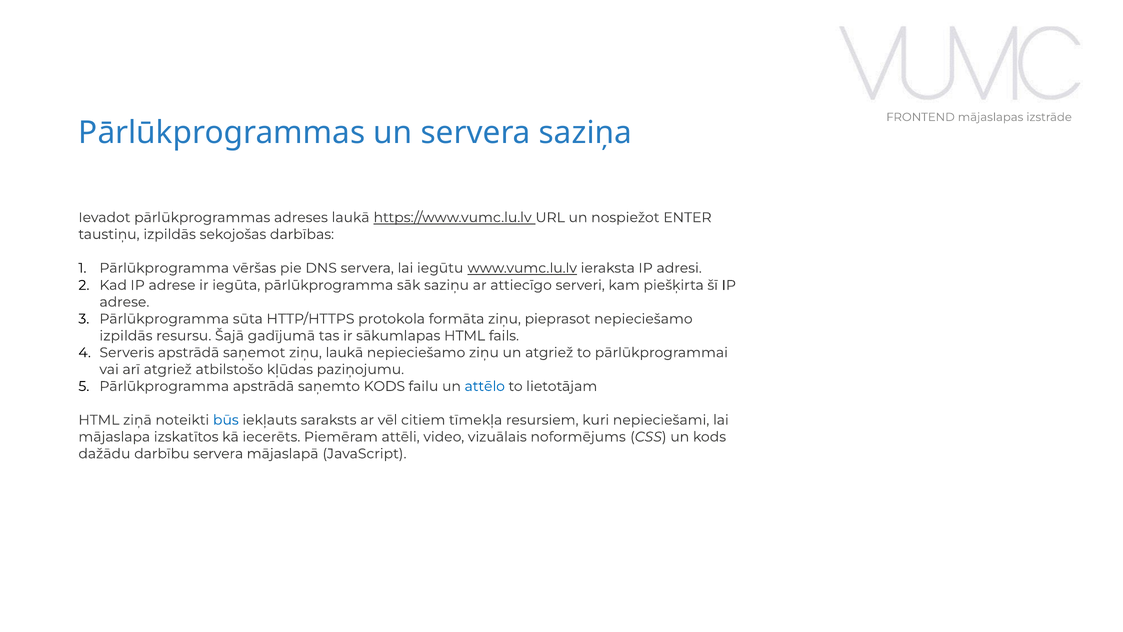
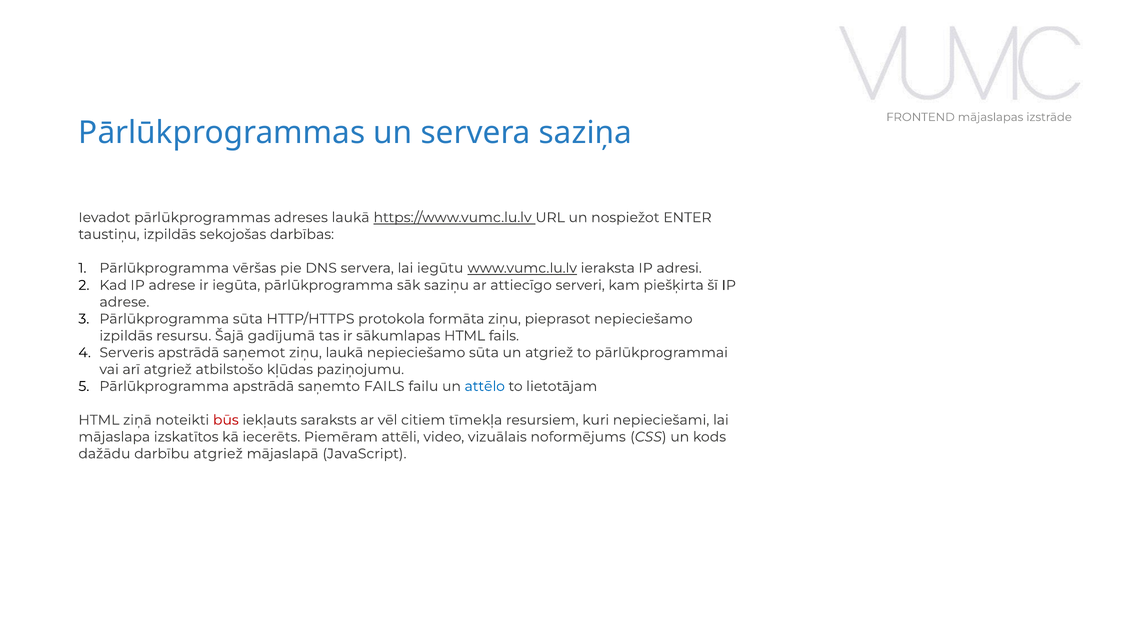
nepieciešamo ziņu: ziņu -> sūta (484, 352)
saņemto KODS: KODS -> FAILS (384, 386)
būs colour: blue -> red (226, 420)
darbību servera: servera -> atgriež (218, 453)
